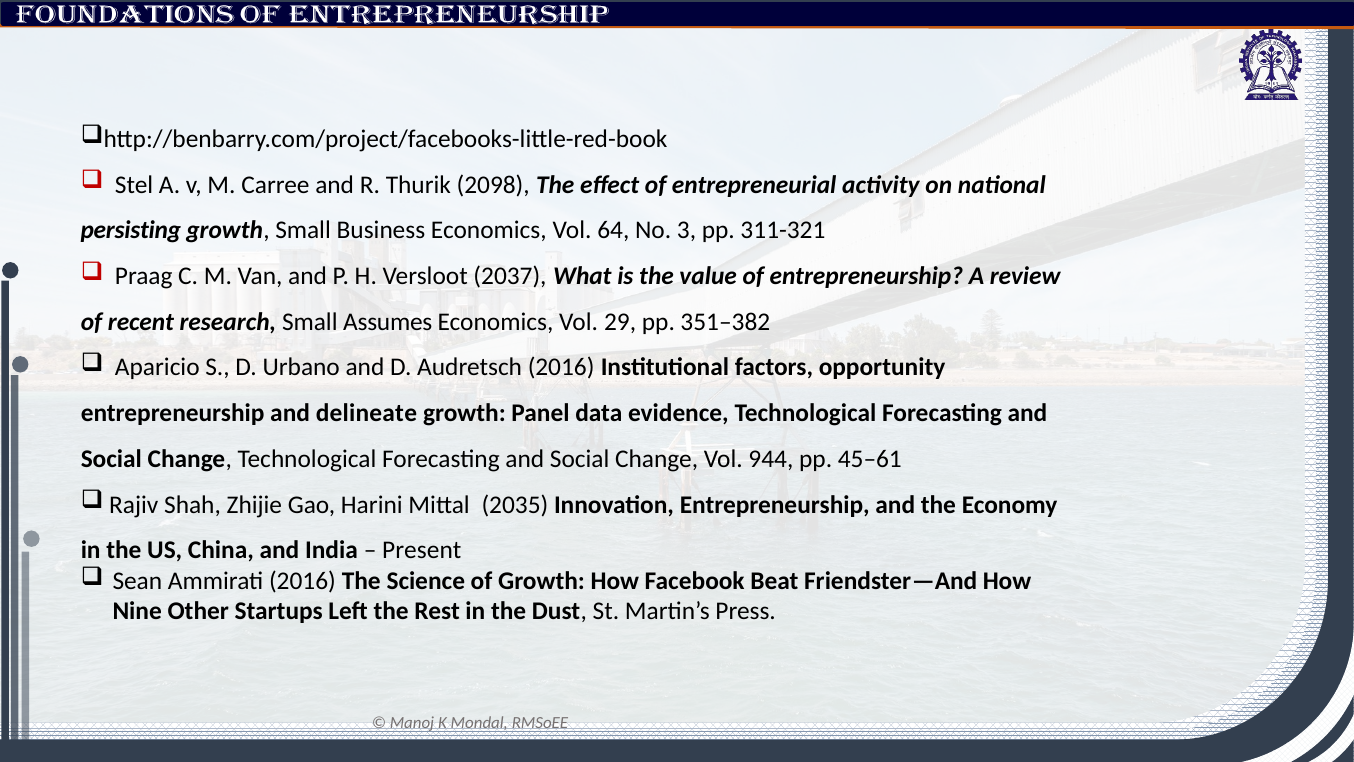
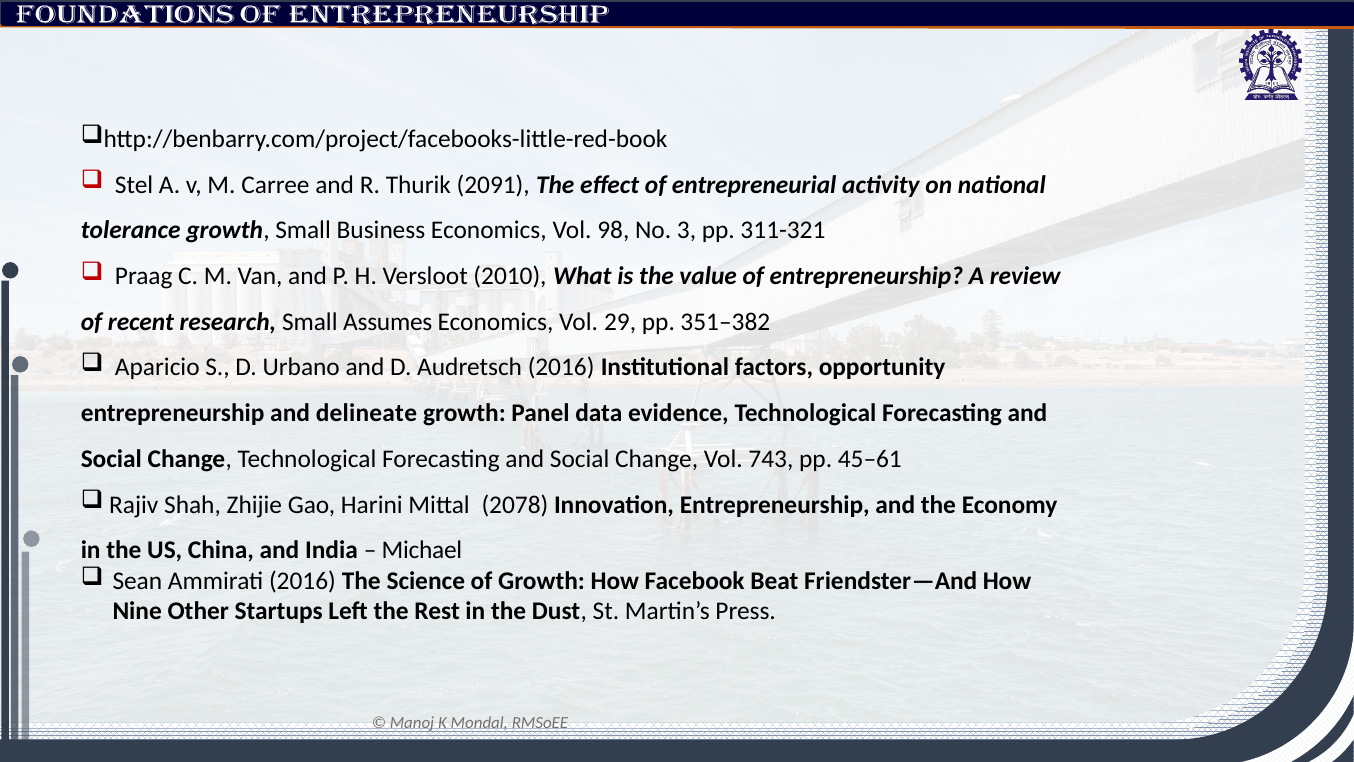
2098: 2098 -> 2091 (493, 185)
persisting: persisting -> tolerance (131, 230)
64: 64 -> 98 (613, 230)
2037: 2037 -> 2010 (510, 276)
944: 944 -> 743 (771, 459)
2035: 2035 -> 2078 (515, 504)
Present: Present -> Michael (422, 550)
